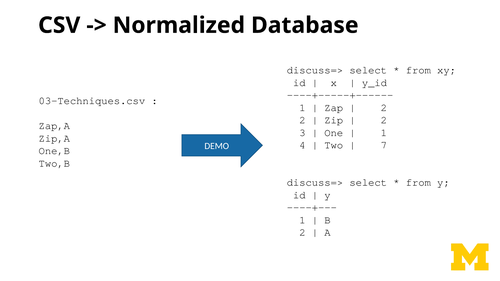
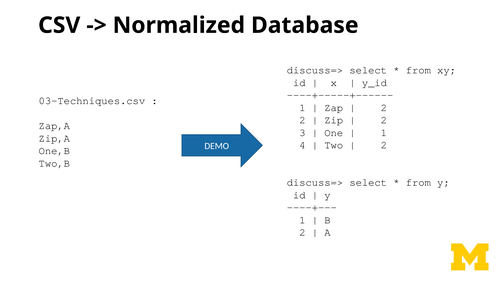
7: 7 -> 2 (384, 145)
